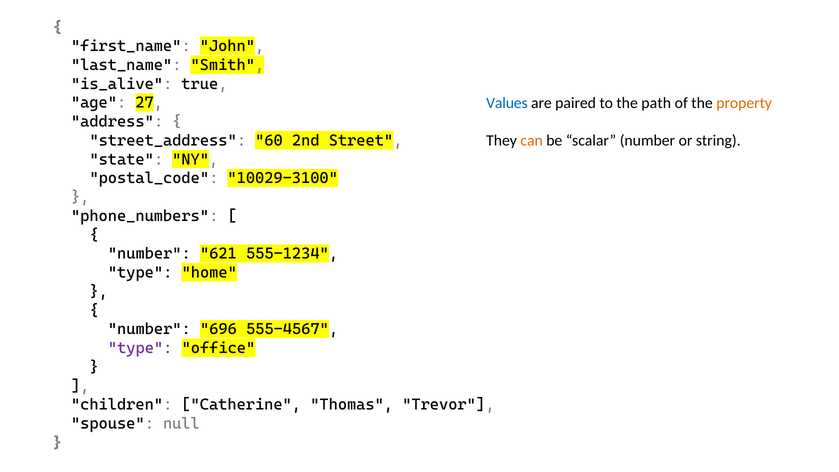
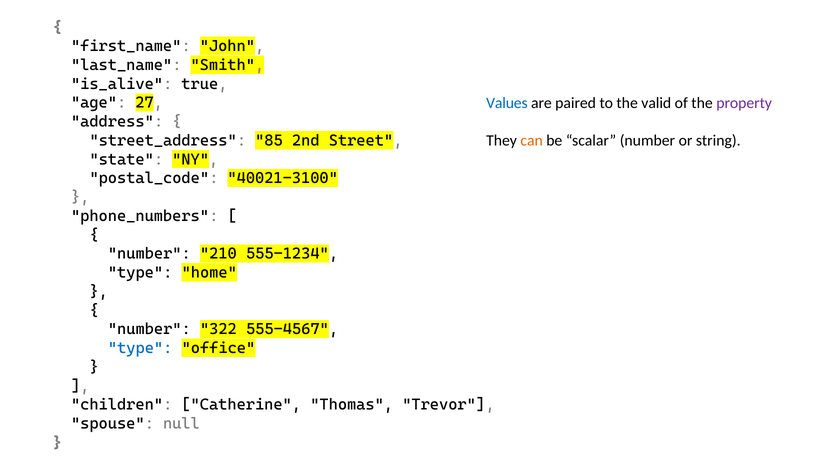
path: path -> valid (656, 103)
property colour: orange -> purple (744, 103)
60: 60 -> 85 (269, 140)
10029-3100: 10029-3100 -> 40021-3100 (283, 178)
621: 621 -> 210 (218, 254)
696: 696 -> 322 (218, 329)
type colour: purple -> blue (140, 348)
